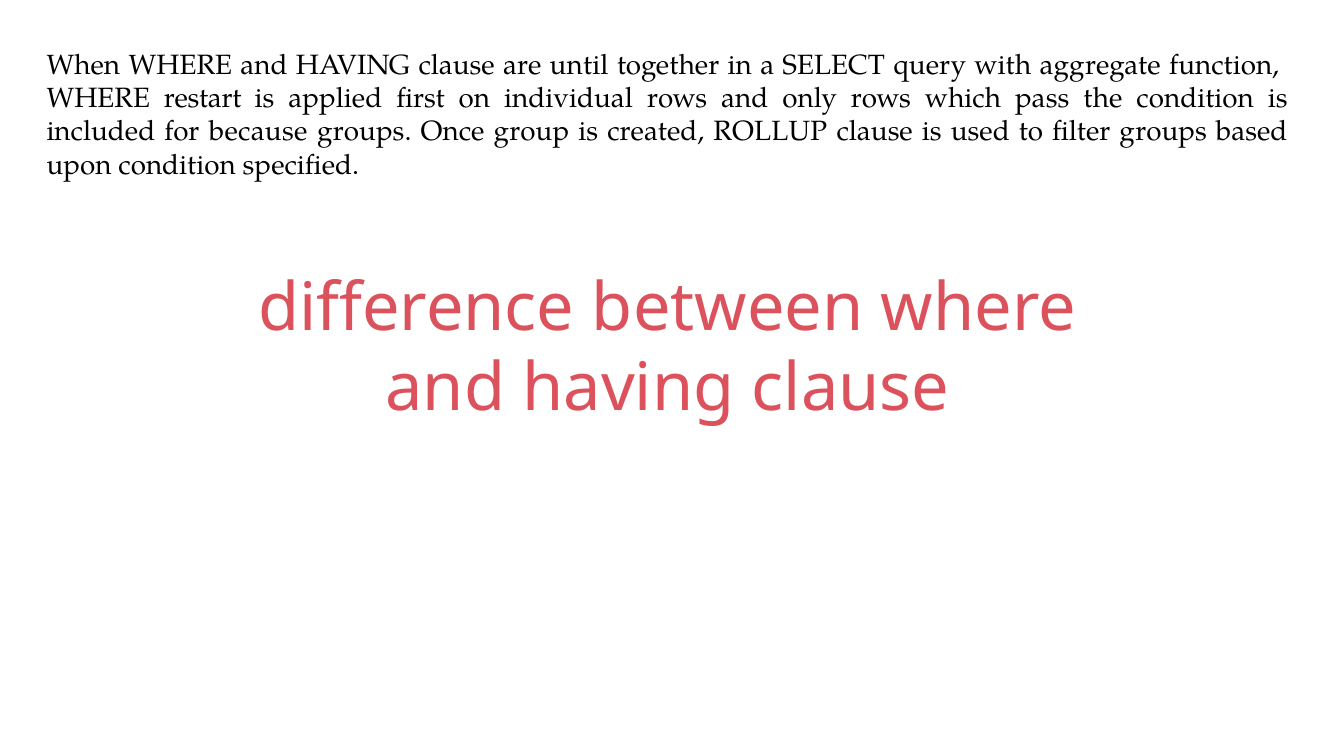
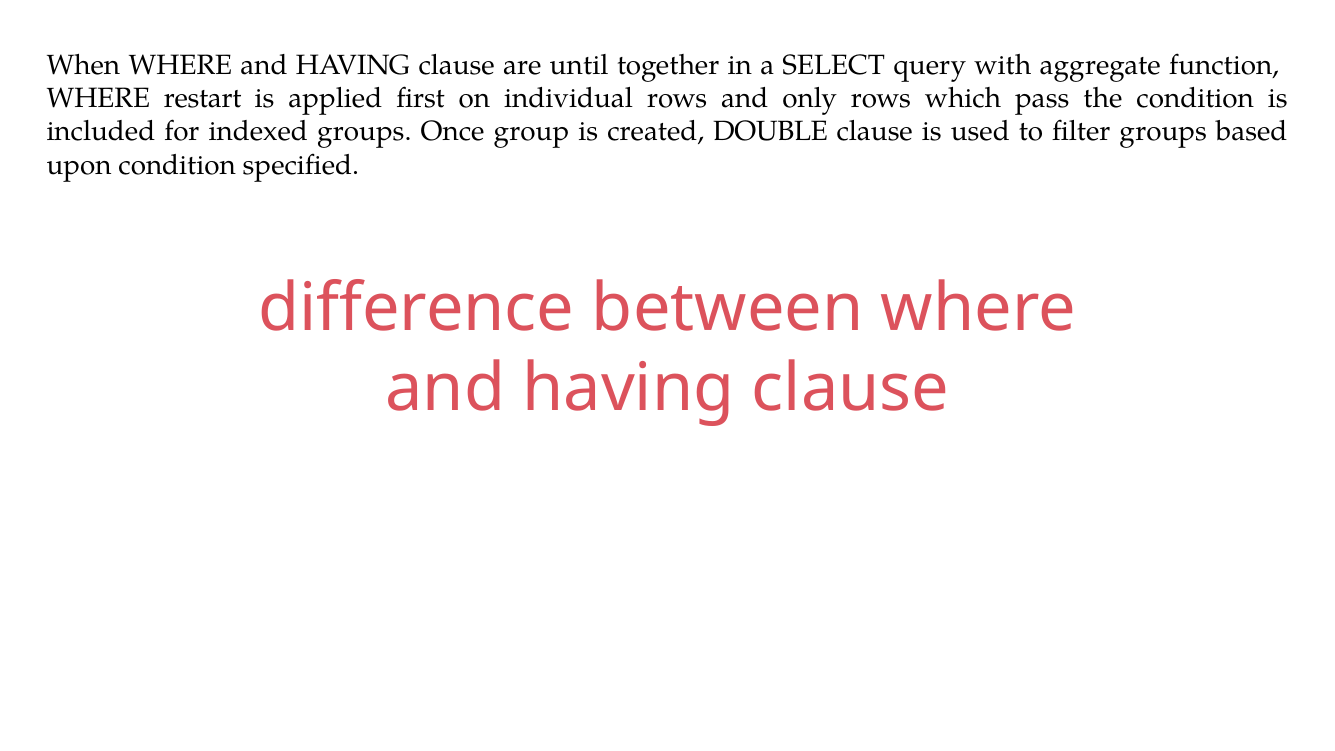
because: because -> indexed (258, 132)
ROLLUP: ROLLUP -> DOUBLE (770, 132)
